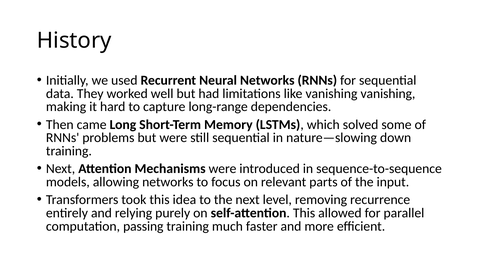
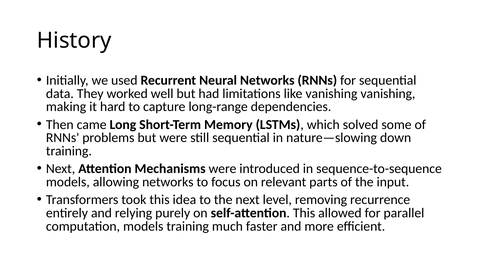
computation passing: passing -> models (143, 226)
